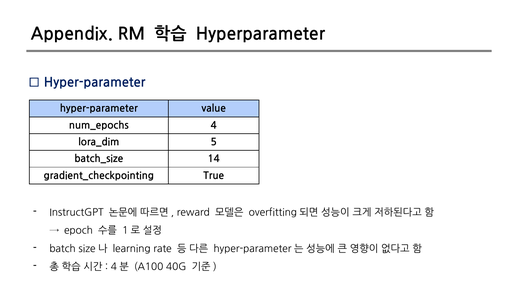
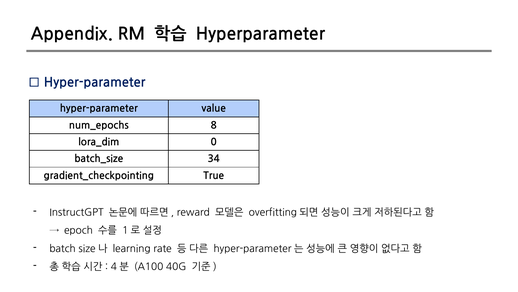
4: 4 -> 8 (214, 125)
5: 5 -> 0 (214, 142)
14: 14 -> 34 (214, 159)
